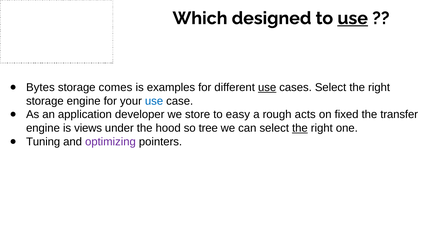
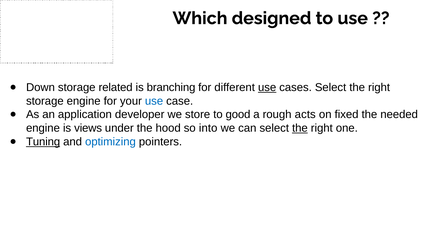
use underline: present -> none (353, 18)
Bytes: Bytes -> Down (40, 87)
comes: comes -> related (116, 87)
examples: examples -> branching (171, 87)
easy: easy -> good (238, 114)
transfer: transfer -> needed (399, 114)
tree: tree -> into (208, 128)
Tuning underline: none -> present (43, 142)
optimizing colour: purple -> blue (110, 142)
